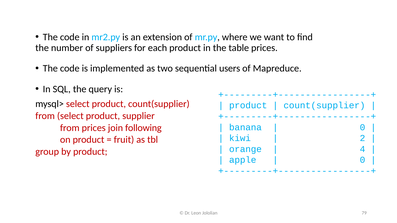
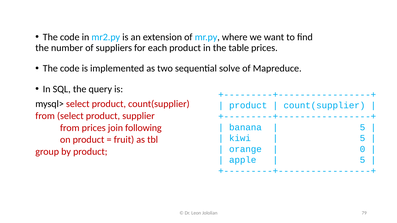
users: users -> solve (230, 69)
0: 0 -> 5 (363, 127)
2: 2 -> 5 (363, 138)
4: 4 -> 0 (363, 149)
0: 0 -> 5 (363, 160)
